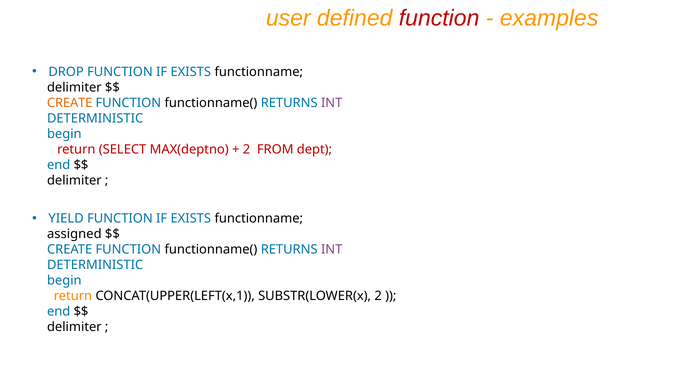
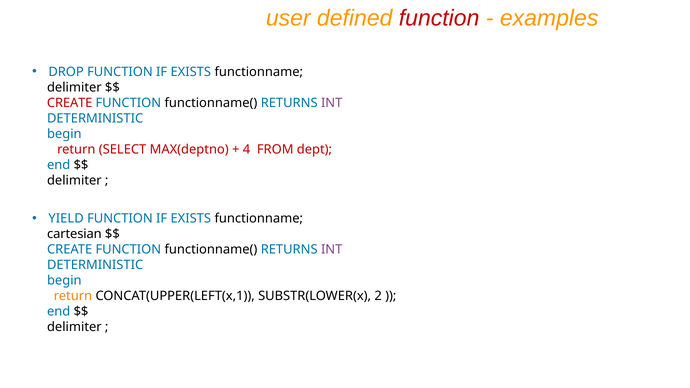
CREATE colour: orange -> red (70, 103)
2: 2 -> 4 (247, 149)
assigned: assigned -> cartesian (74, 234)
